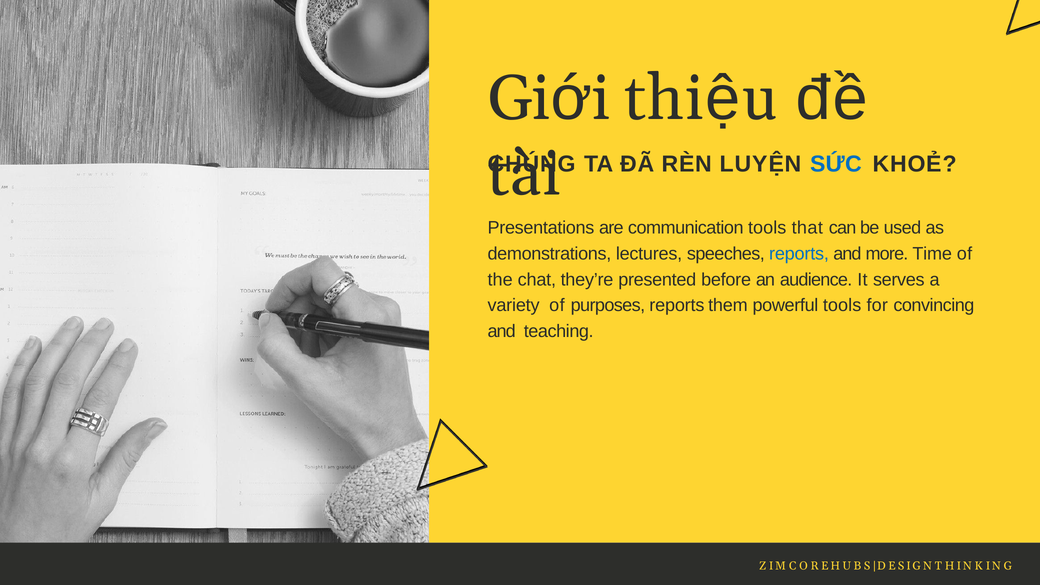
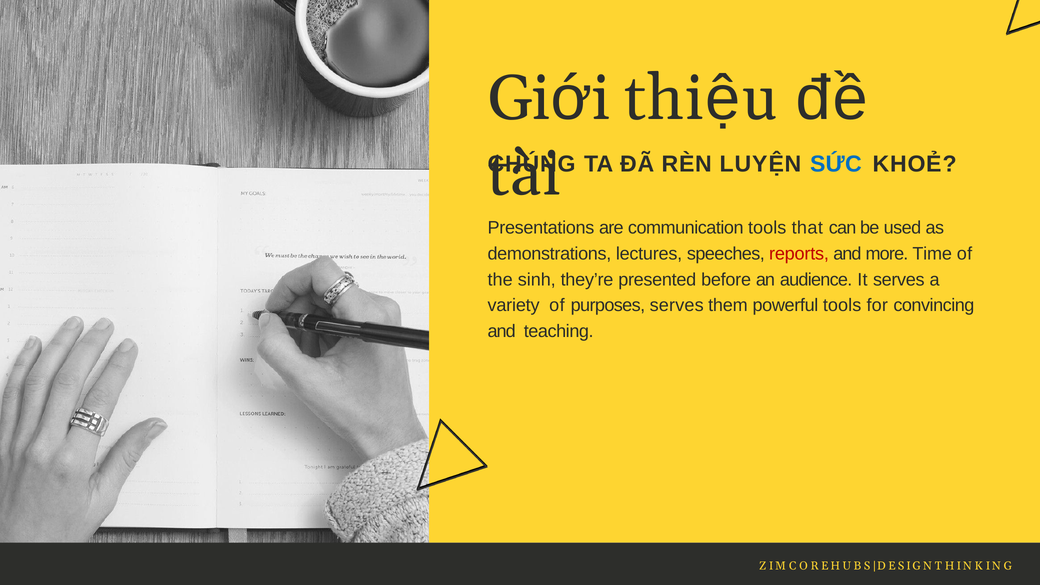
reports colour: blue -> red (799, 254)
chat: chat -> sinh (537, 280)
purposes reports: reports -> serves (677, 306)
